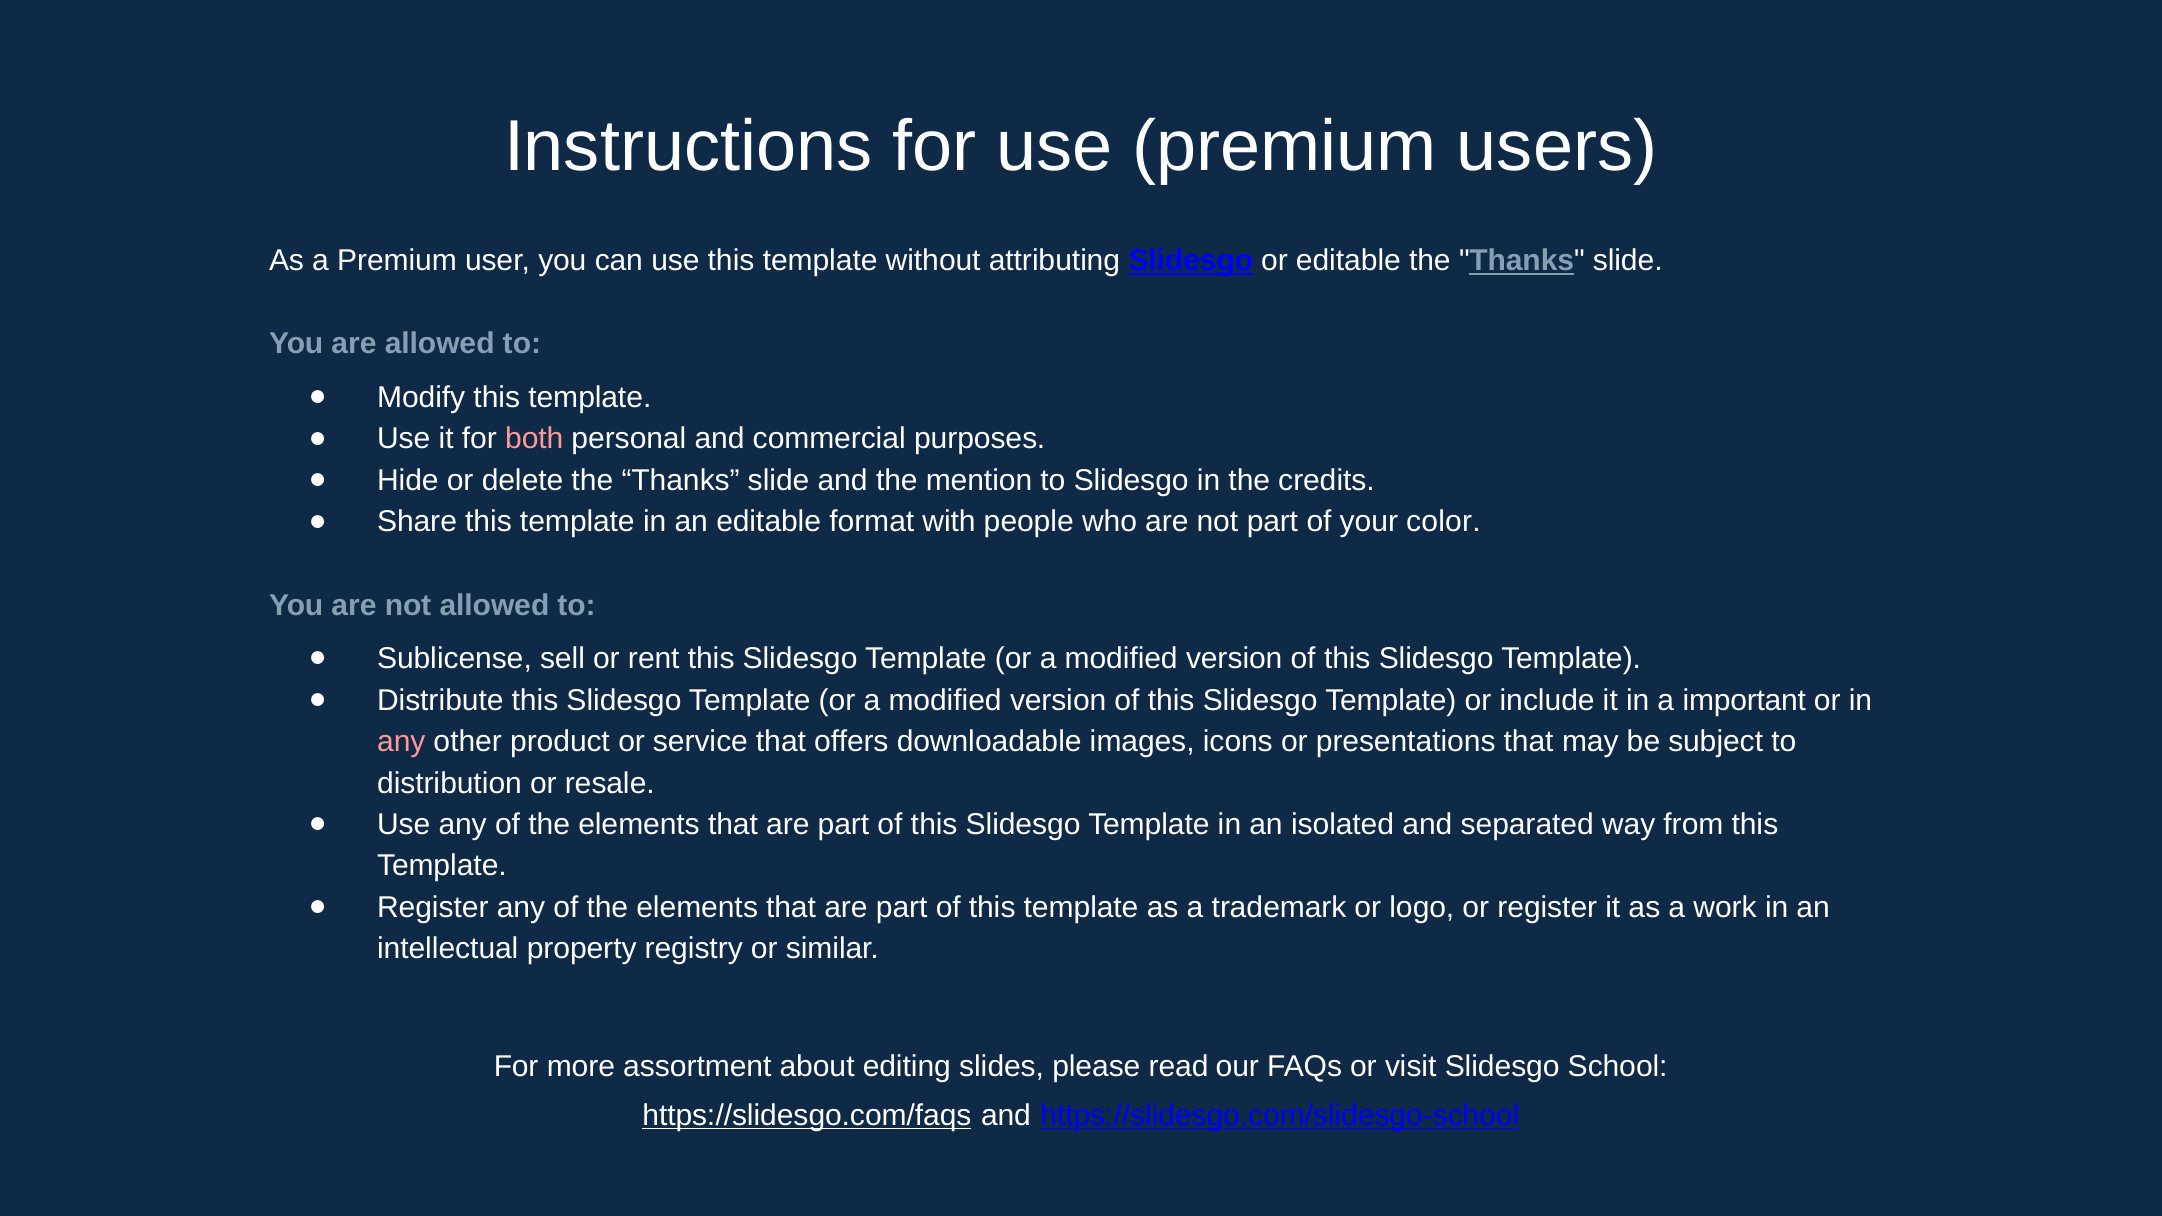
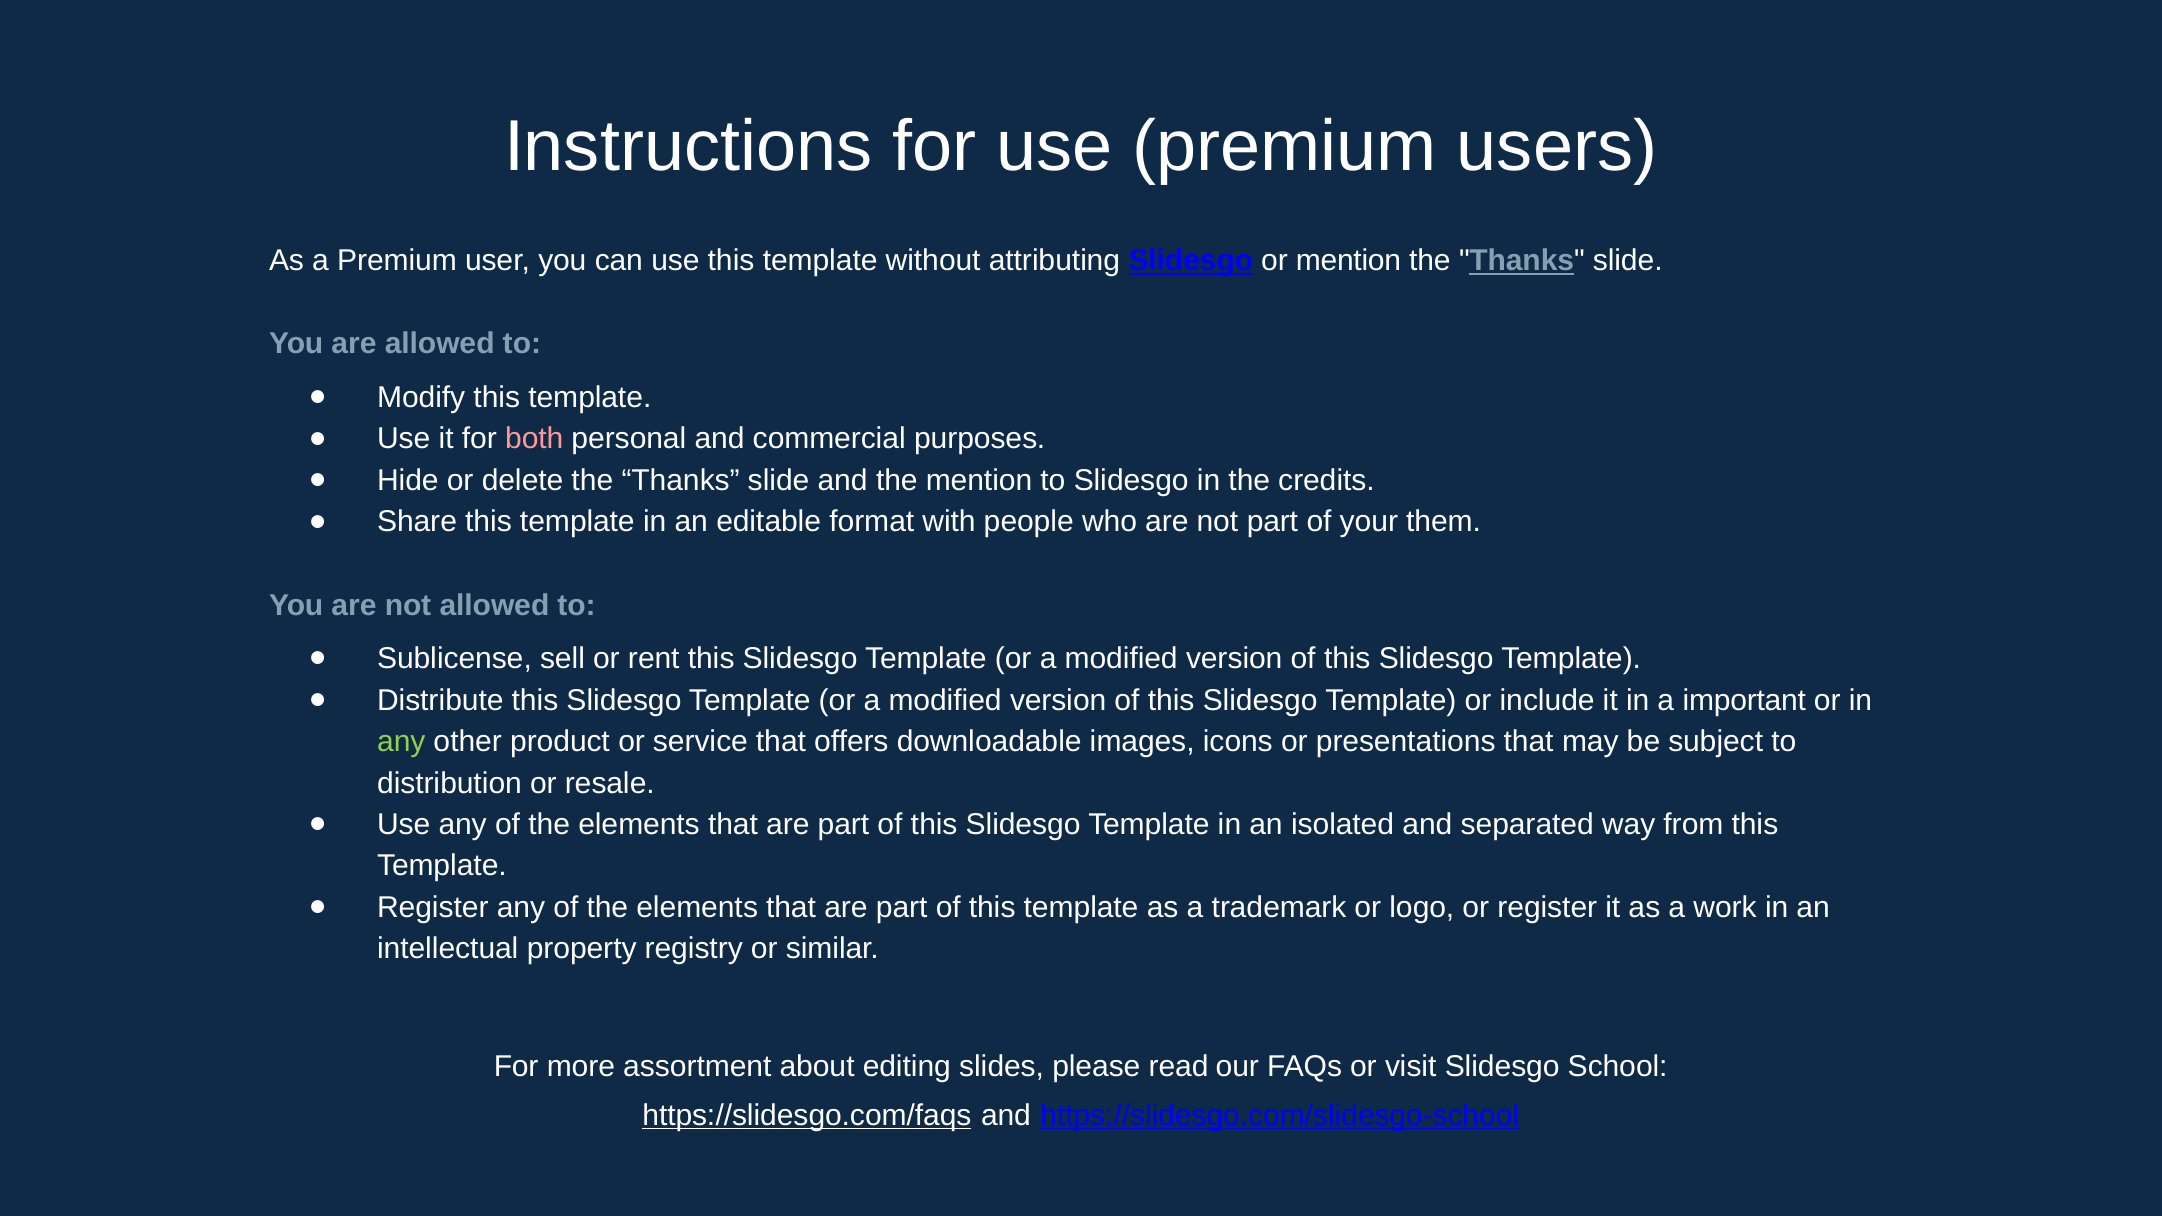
or editable: editable -> mention (1348, 261)
color: color -> them (1444, 522)
any colour: pink -> light green (401, 742)
